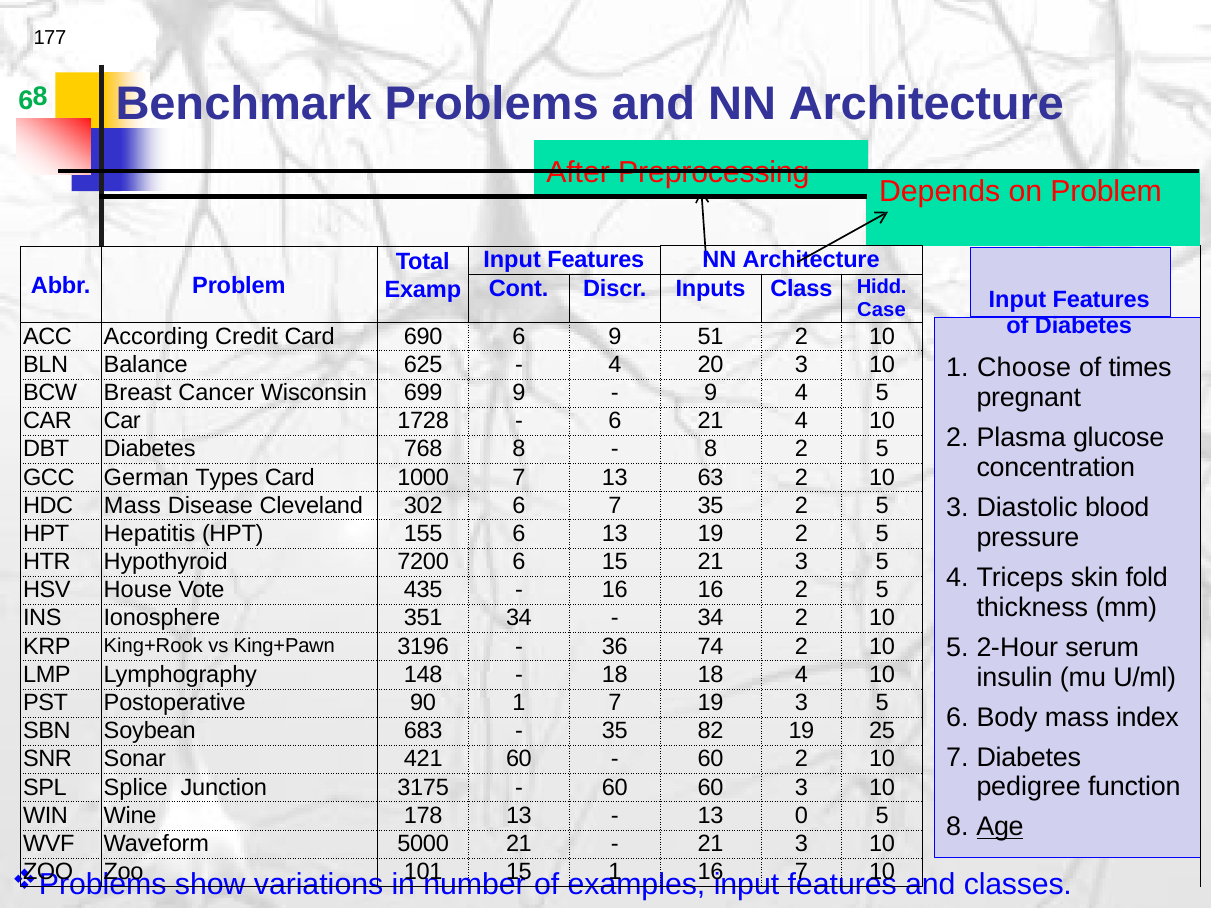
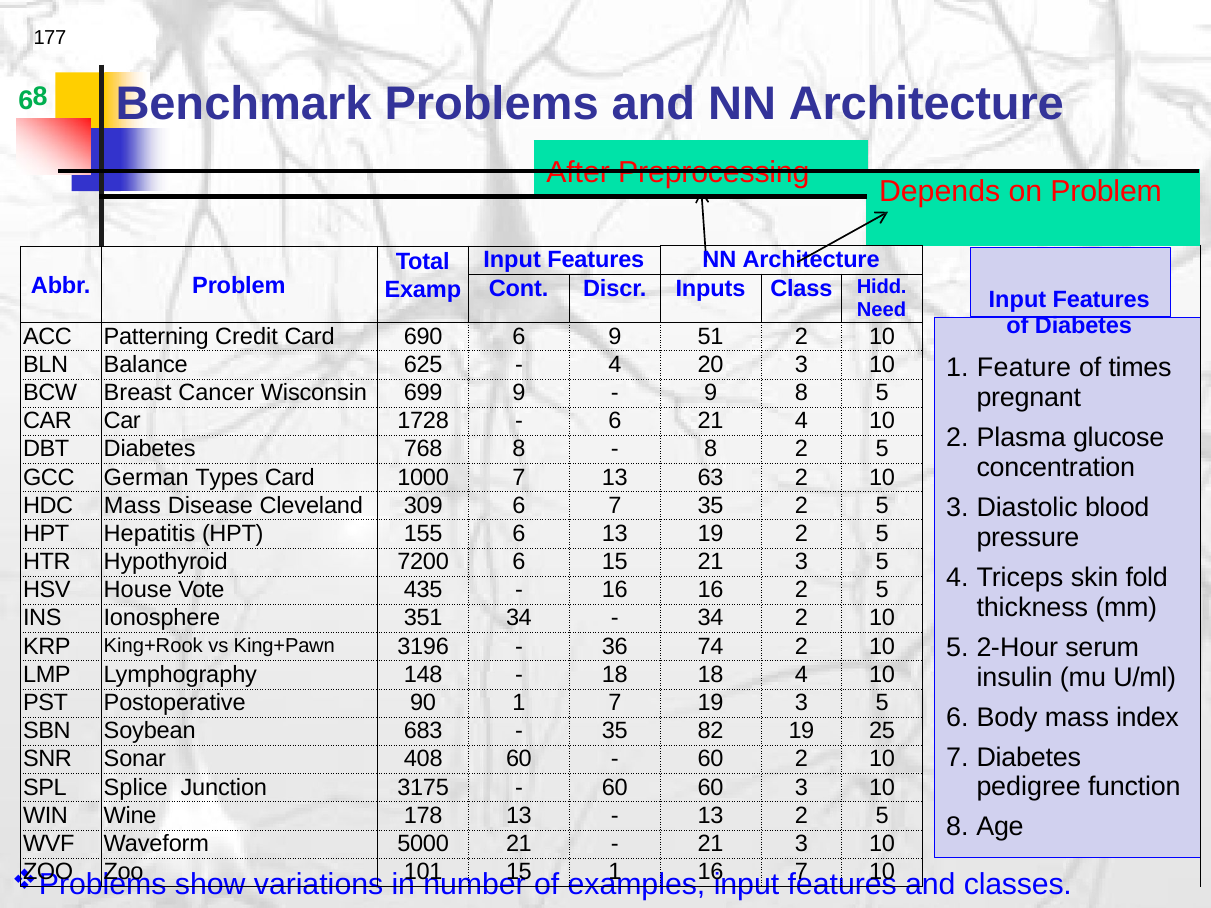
Case: Case -> Need (882, 310)
According: According -> Patterning (156, 336)
Choose: Choose -> Feature (1024, 368)
9 4: 4 -> 8 (801, 393)
302: 302 -> 309 (423, 506)
421: 421 -> 408 (423, 759)
13 0: 0 -> 2 (801, 816)
Age underline: present -> none (1000, 827)
